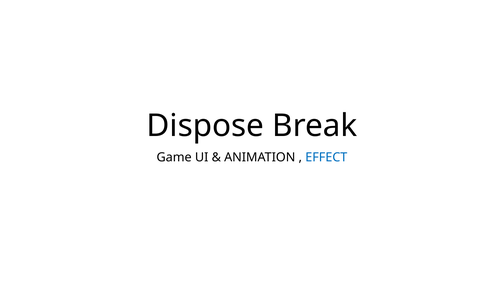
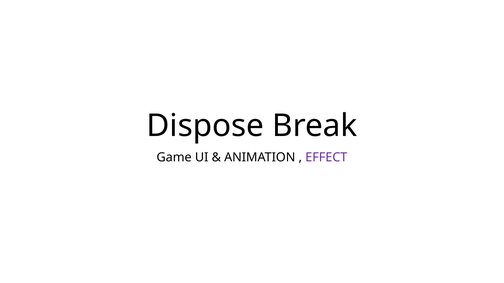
EFFECT colour: blue -> purple (326, 158)
